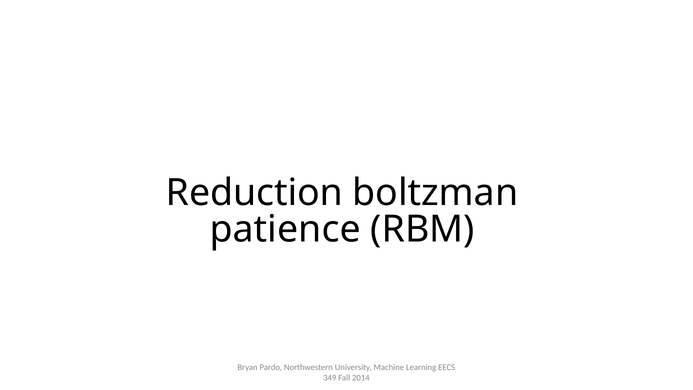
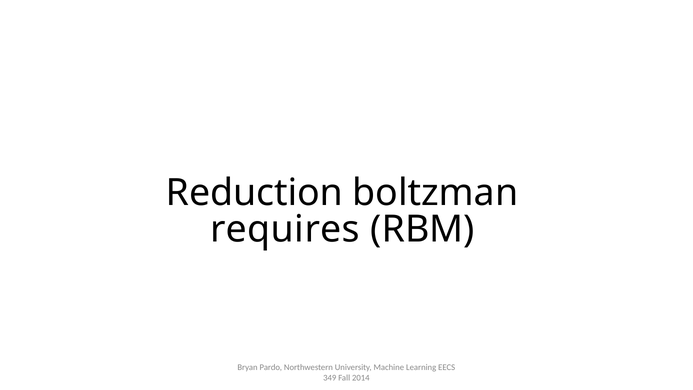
patience: patience -> requires (285, 229)
